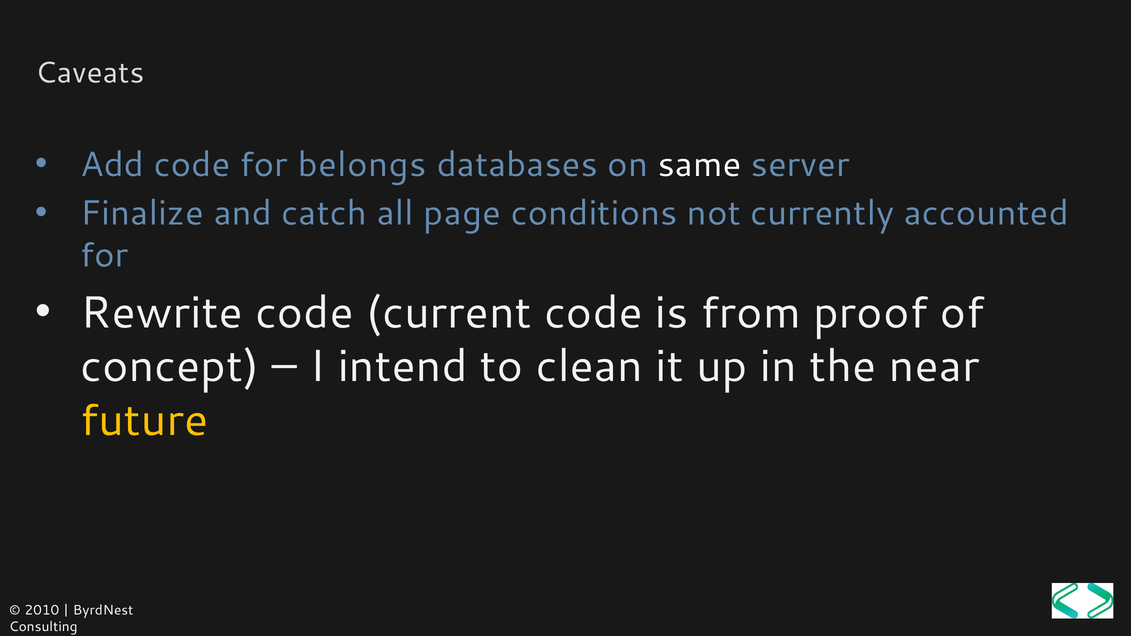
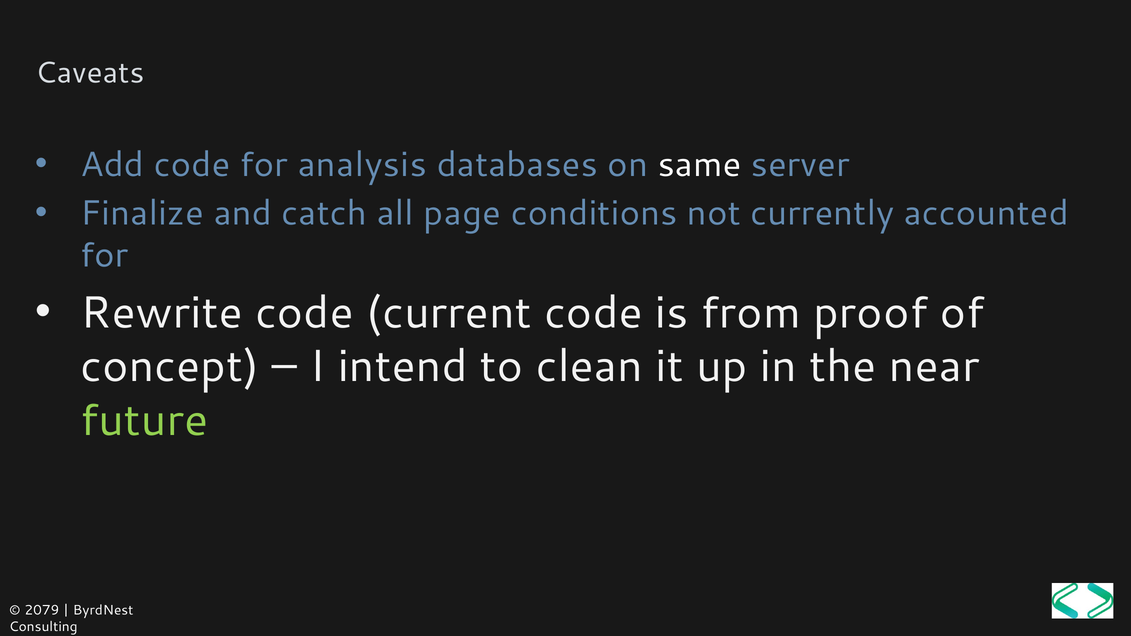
belongs: belongs -> analysis (362, 165)
future colour: yellow -> light green (144, 421)
2010: 2010 -> 2079 (42, 610)
